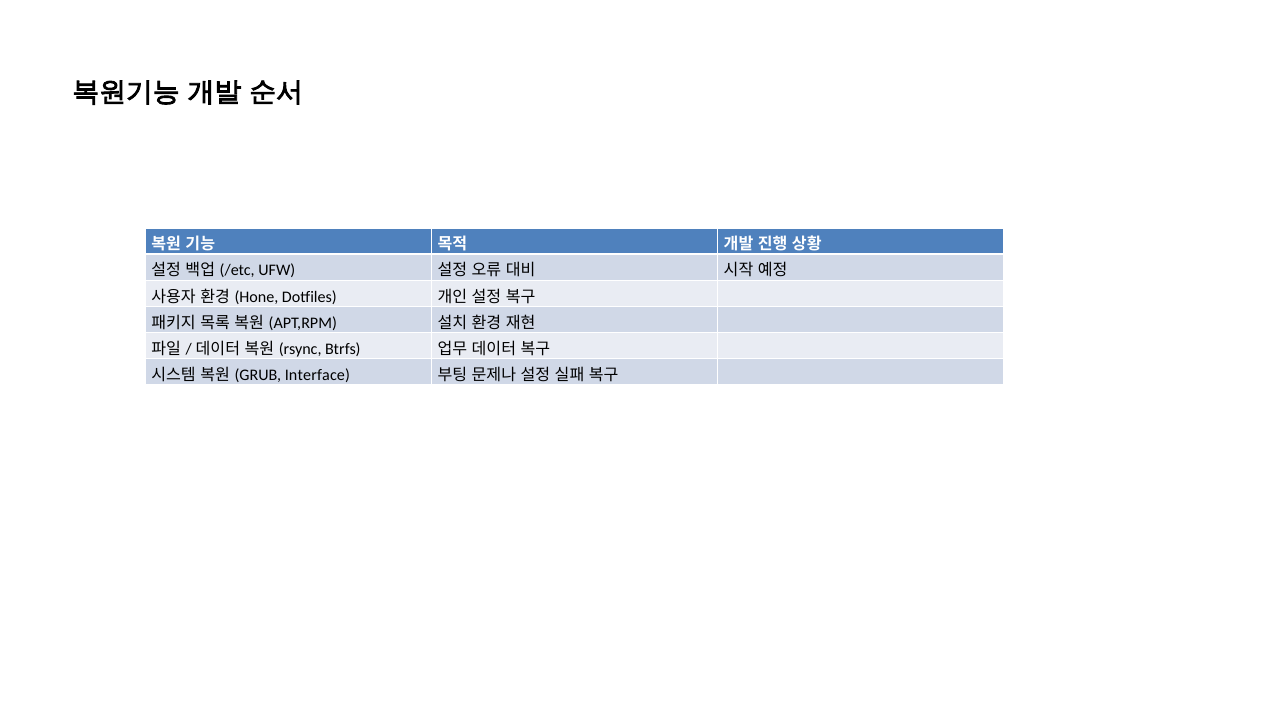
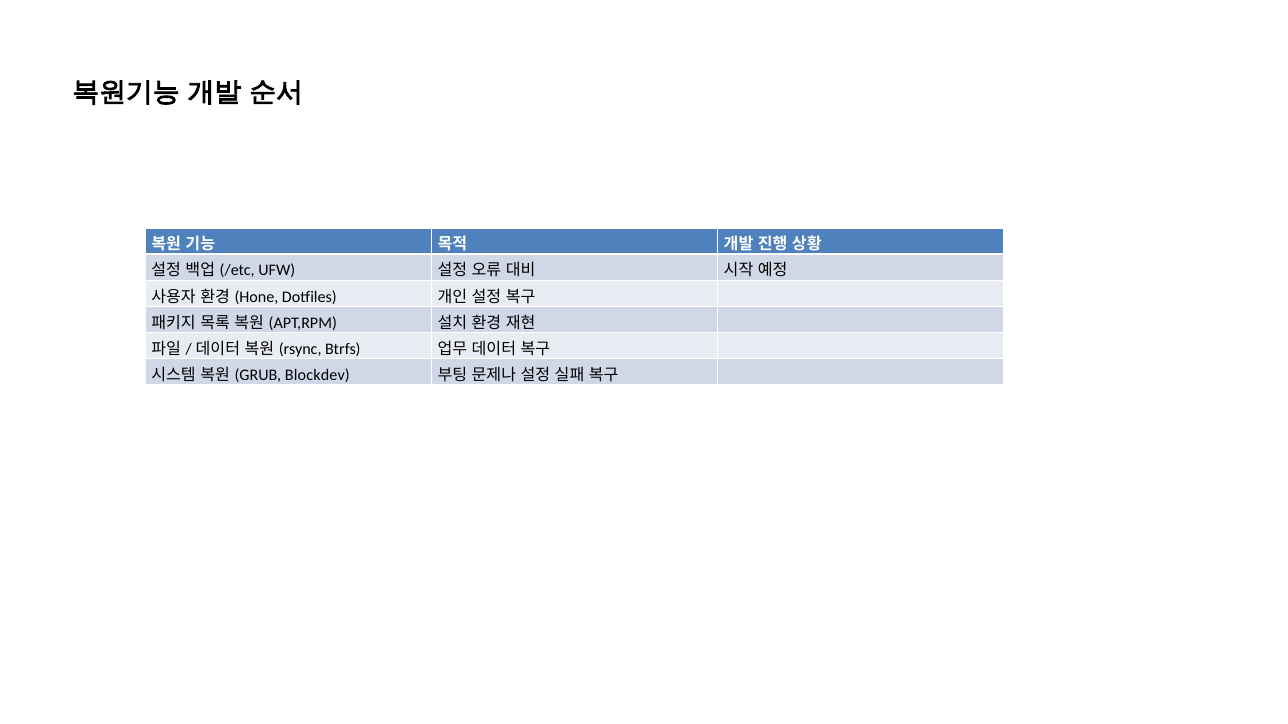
Interface: Interface -> Blockdev (317, 375)
